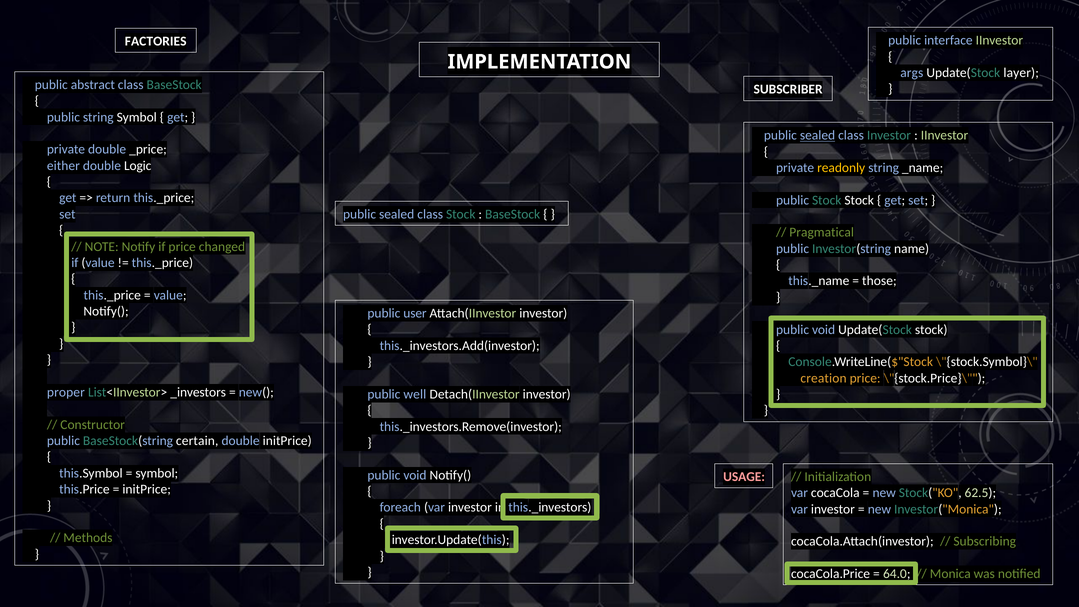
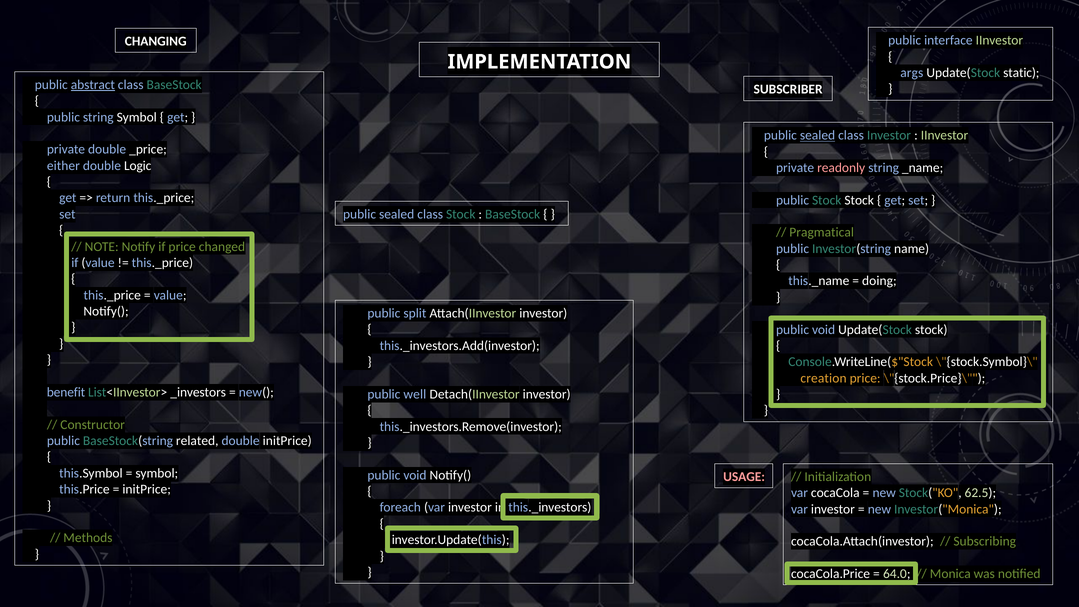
FACTORIES: FACTORIES -> CHANGING (156, 41)
layer: layer -> static (1021, 73)
abstract underline: none -> present (93, 85)
readonly colour: yellow -> pink (841, 168)
those: those -> doing (879, 281)
user: user -> split (415, 313)
proper: proper -> benefit (66, 392)
certain: certain -> related (197, 441)
